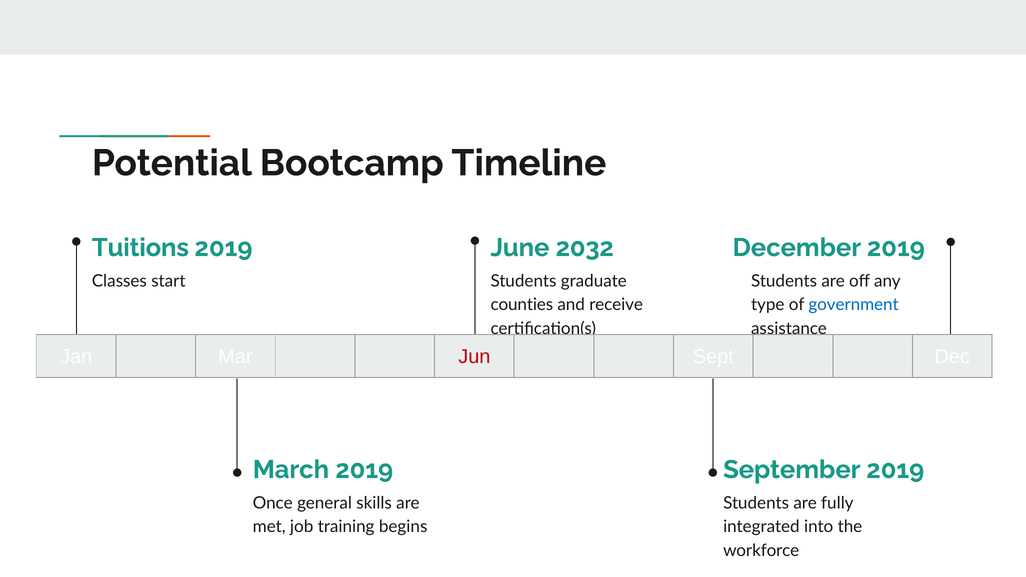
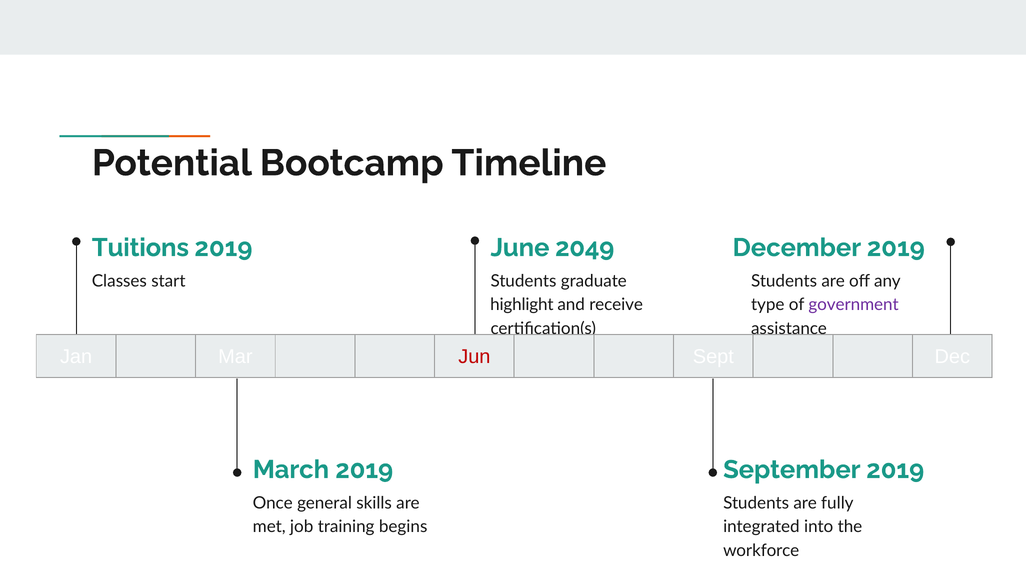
2032: 2032 -> 2049 (585, 248)
counties: counties -> highlight (522, 305)
government colour: blue -> purple (854, 305)
